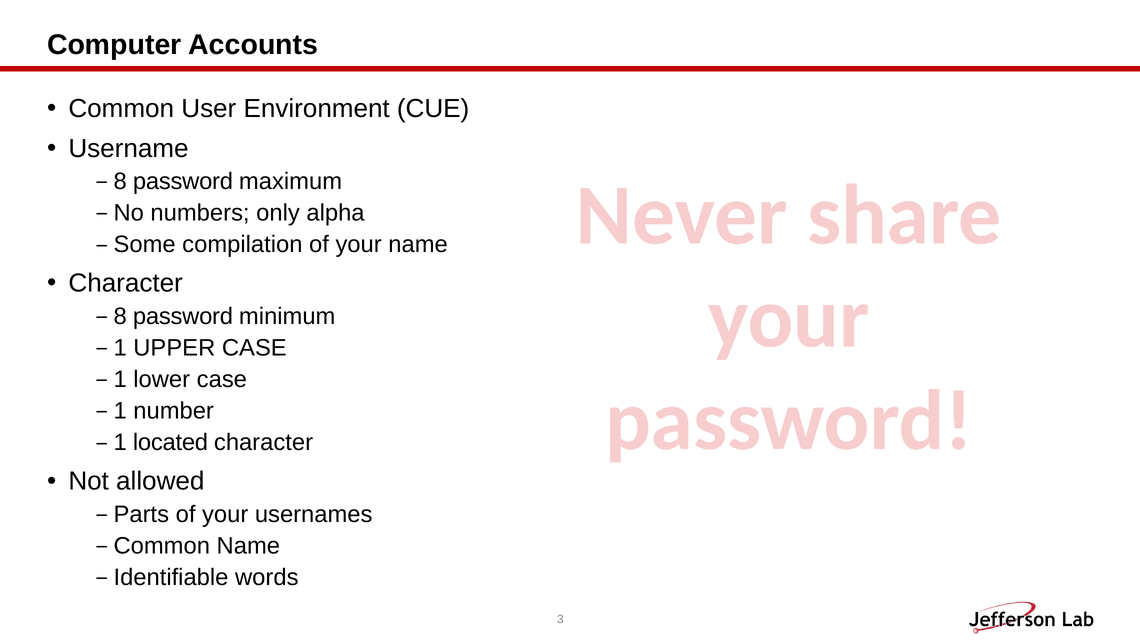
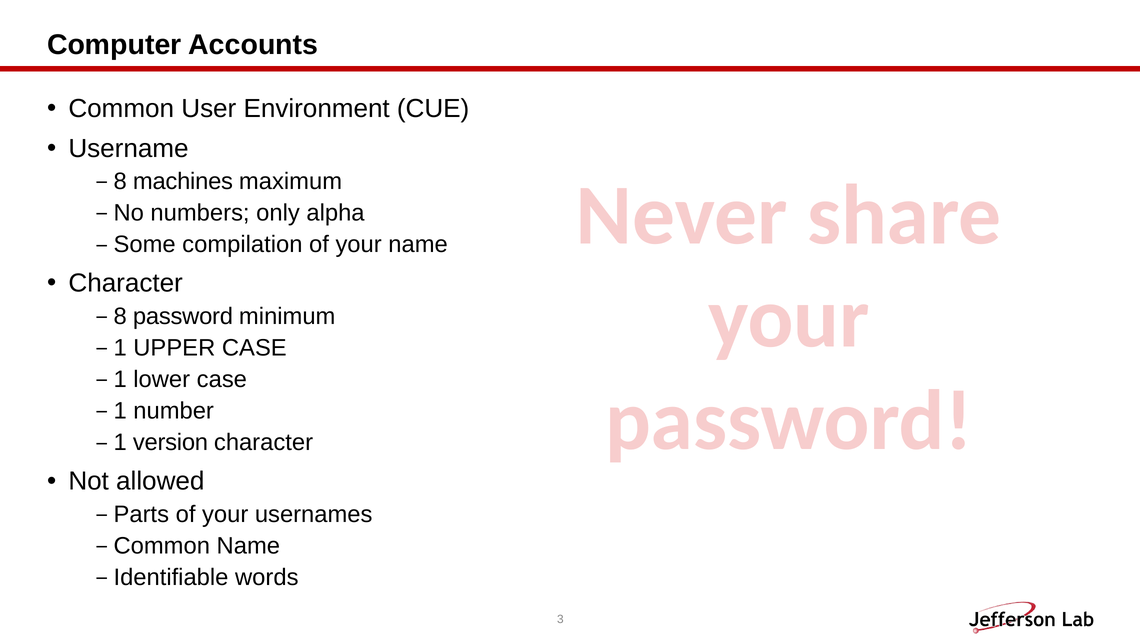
password: password -> machines (183, 181)
located: located -> version (170, 443)
